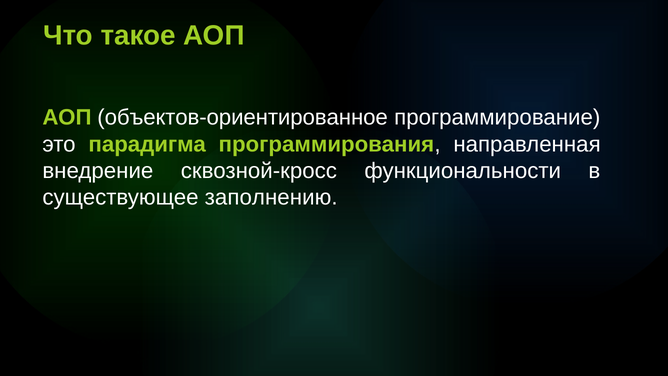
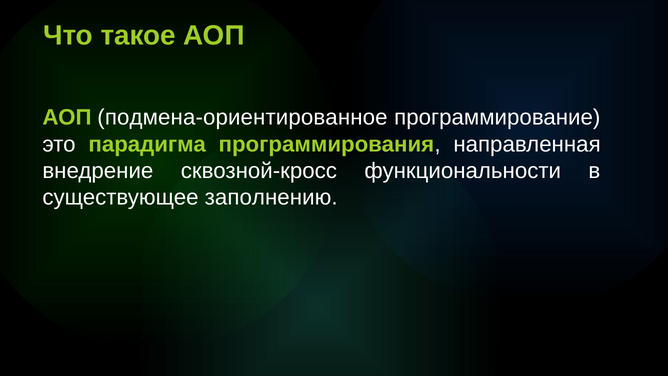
объектов-ориентированное: объектов-ориентированное -> подмена-ориентированное (242, 117)
